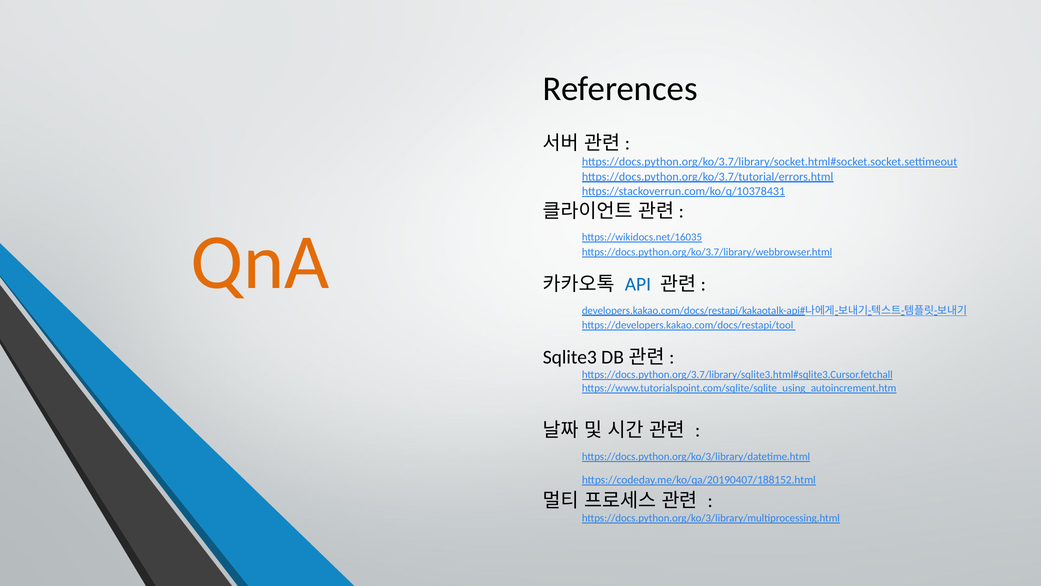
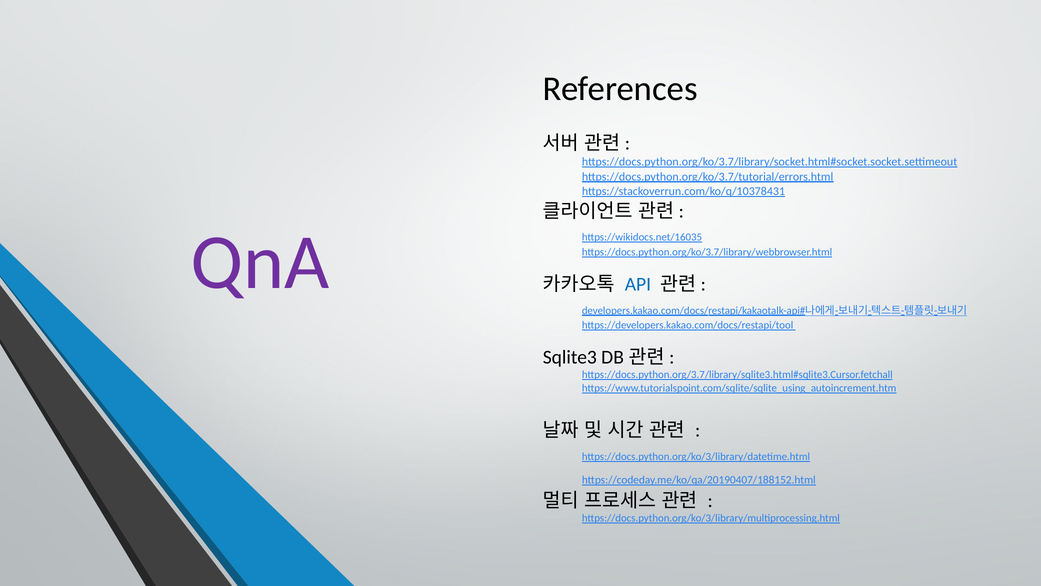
QnA colour: orange -> purple (260, 262)
